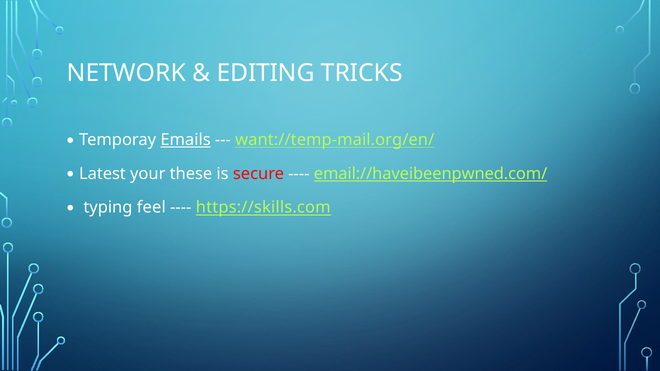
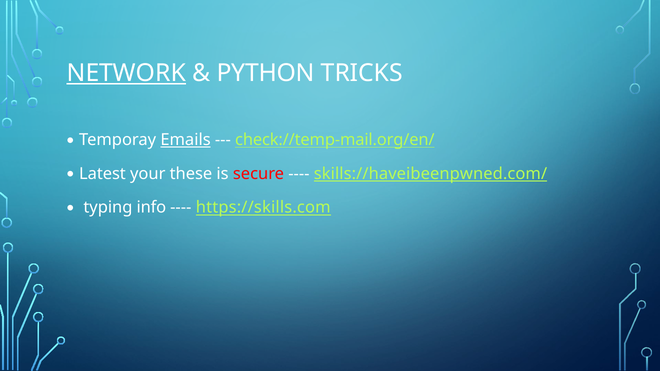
NETWORK underline: none -> present (126, 73)
EDITING: EDITING -> PYTHON (266, 73)
want://temp-mail.org/en/: want://temp-mail.org/en/ -> check://temp-mail.org/en/ (335, 140)
email://haveibeenpwned.com/: email://haveibeenpwned.com/ -> skills://haveibeenpwned.com/ (430, 174)
feel: feel -> info (151, 208)
